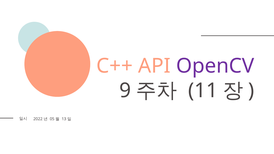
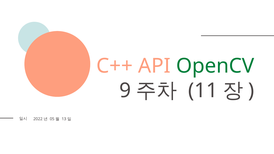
OpenCV colour: purple -> green (215, 66)
